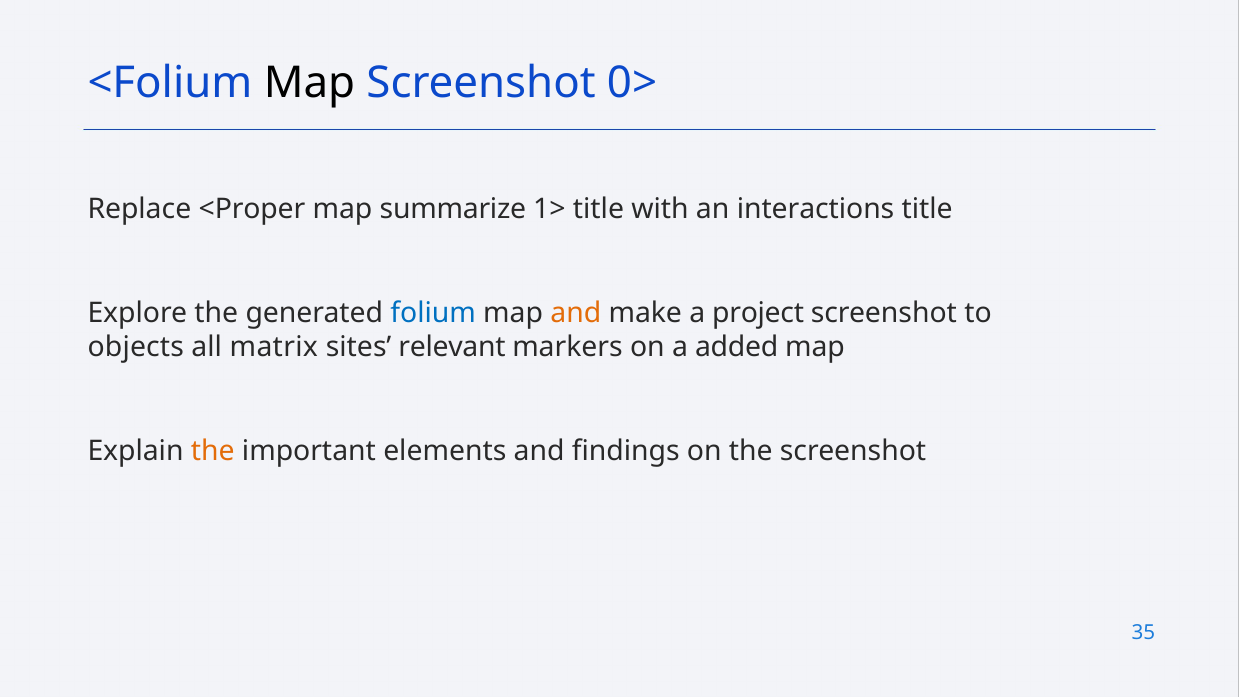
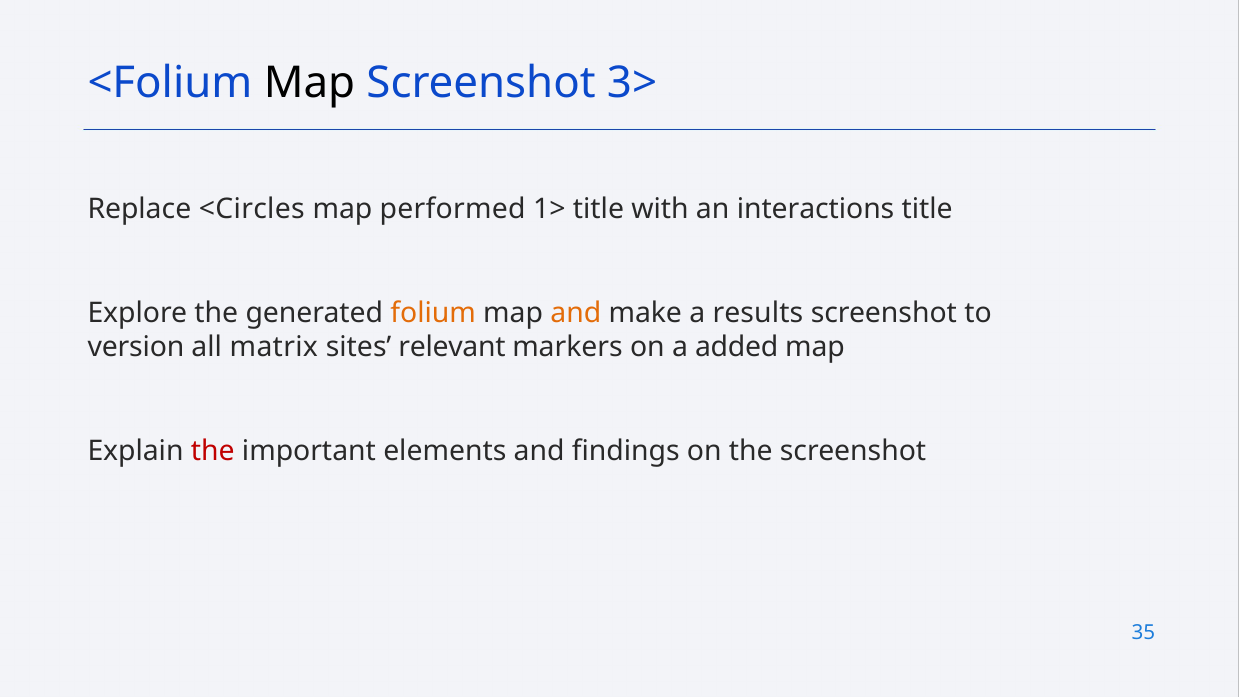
0>: 0> -> 3> (632, 83)
<Proper: <Proper -> <Circles (252, 209)
summarize: summarize -> performed (453, 209)
folium colour: blue -> orange (433, 313)
project: project -> results (758, 313)
objects: objects -> version (136, 347)
the colour: orange -> red (213, 452)
